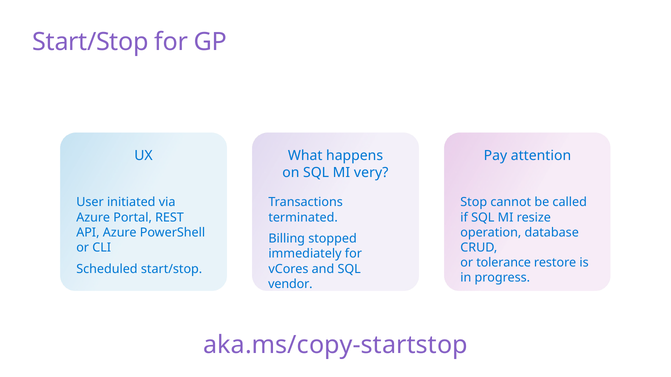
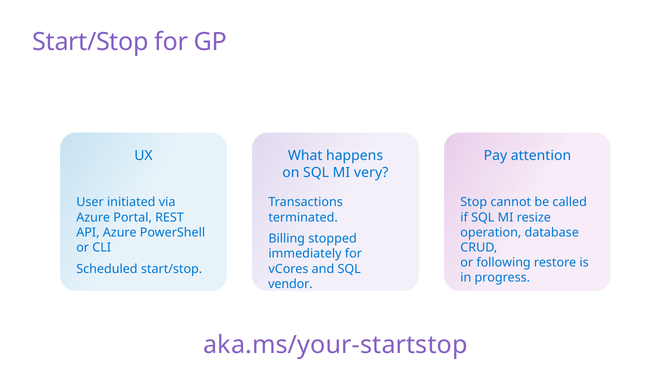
tolerance: tolerance -> following (504, 263)
aka.ms/copy-startstop: aka.ms/copy-startstop -> aka.ms/your-startstop (335, 345)
